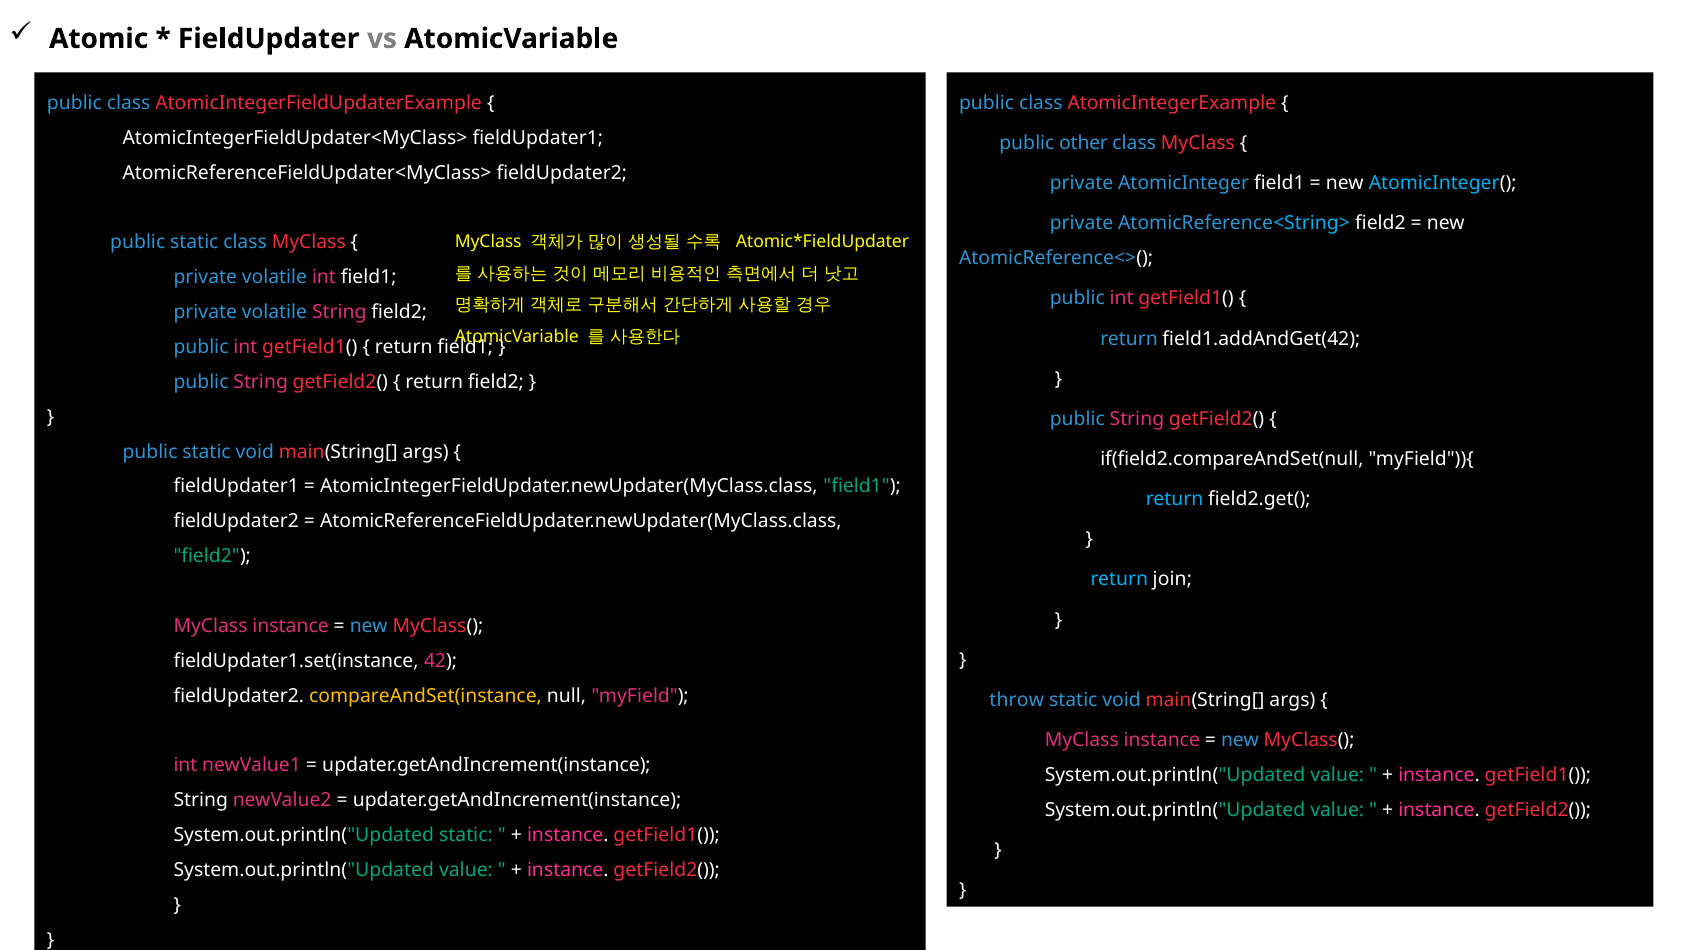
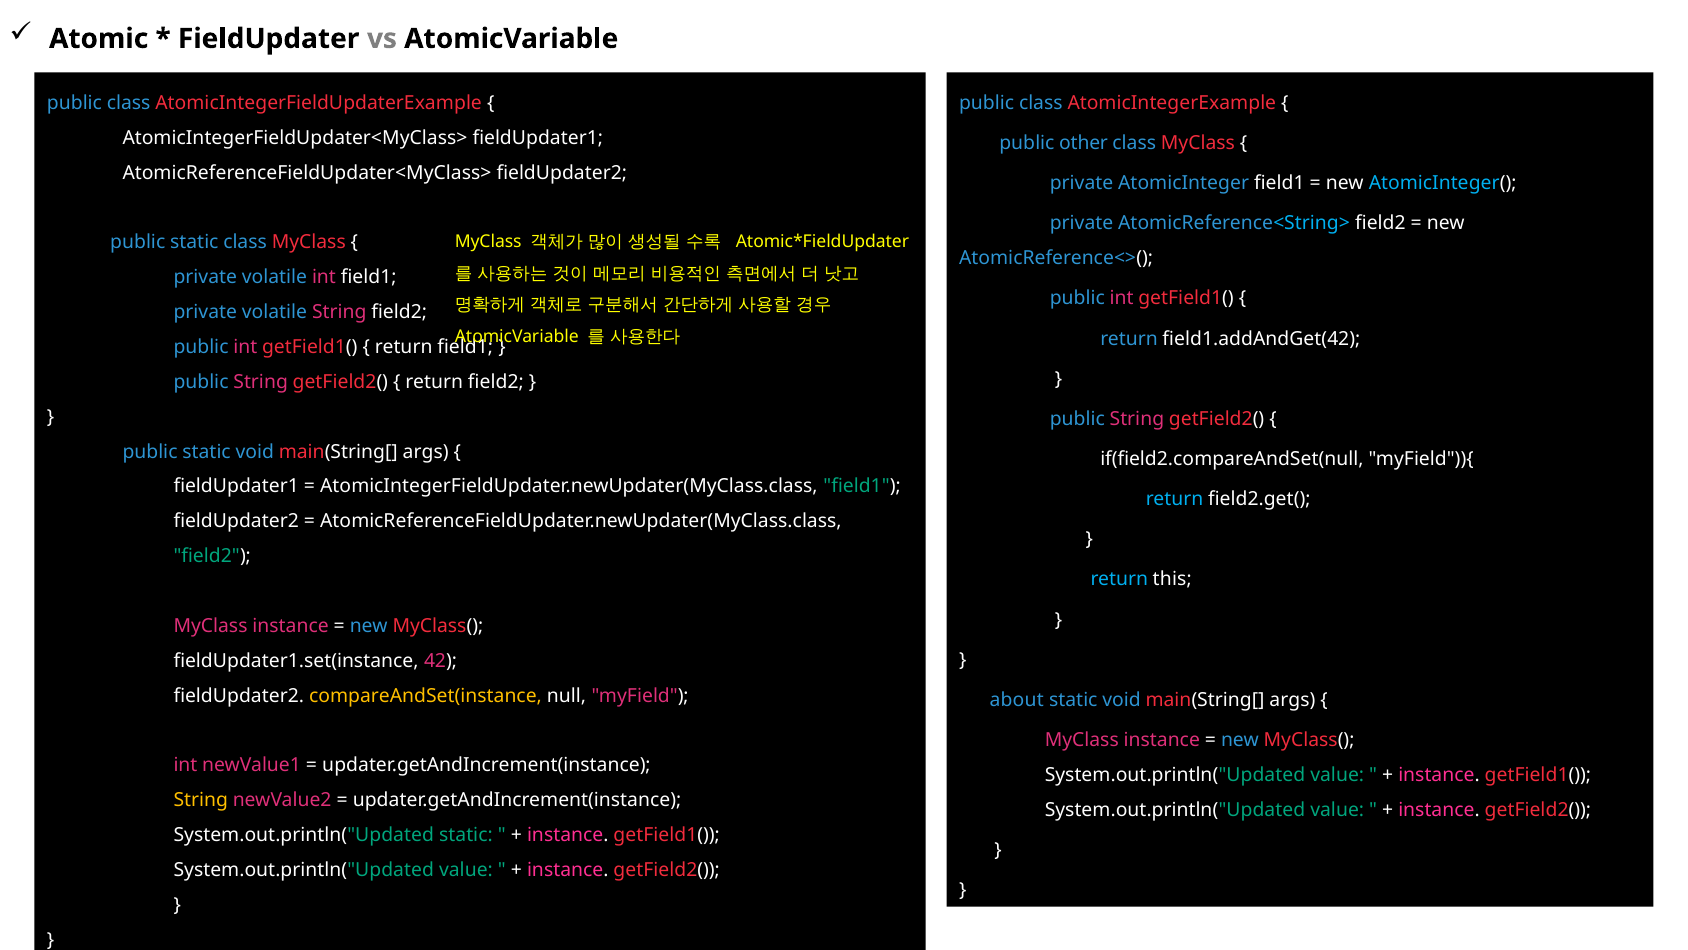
join: join -> this (1172, 579)
throw: throw -> about (1017, 700)
String colour: white -> yellow (201, 800)
